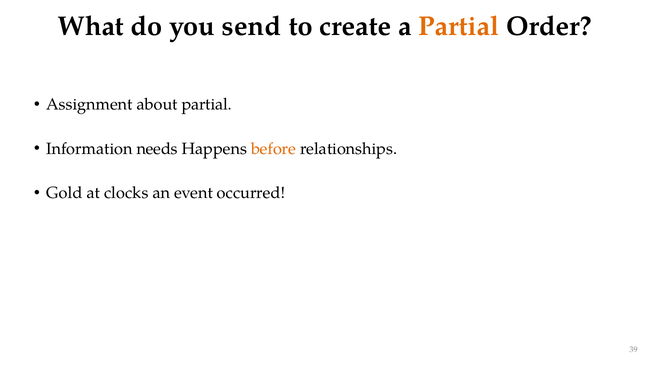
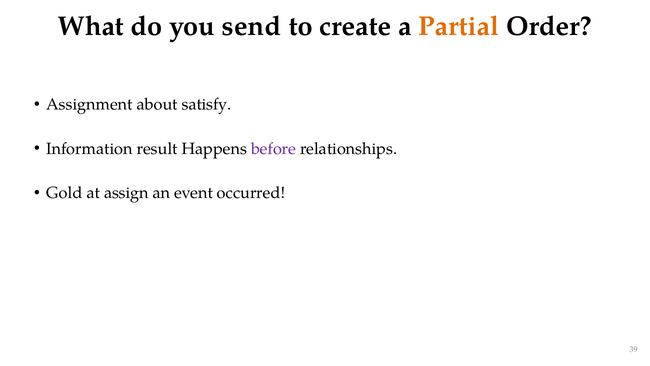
about partial: partial -> satisfy (207, 104)
needs: needs -> result (157, 149)
before colour: orange -> purple (274, 149)
clocks: clocks -> assign (126, 193)
